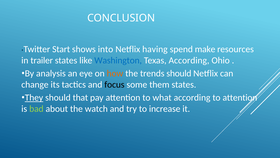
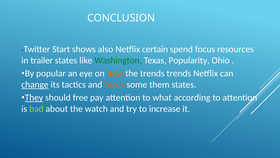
into: into -> also (106, 49)
having: having -> certain (155, 49)
spend make: make -> focus (205, 49)
Washington colour: blue -> green (118, 60)
Texas According: According -> Popularity (189, 60)
analysis: analysis -> popular (51, 73)
trends should: should -> trends (179, 73)
change underline: none -> present (35, 84)
focus colour: black -> orange (114, 84)
that: that -> free (80, 97)
